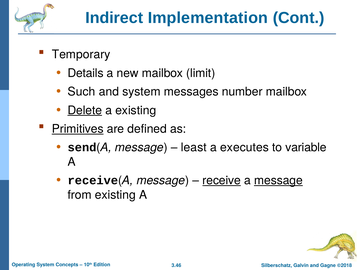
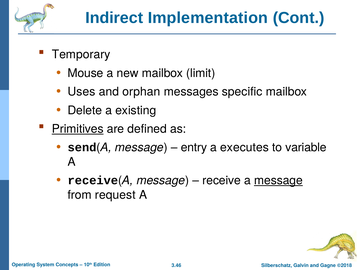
Details: Details -> Mouse (85, 73)
Such: Such -> Uses (82, 92)
and system: system -> orphan (141, 92)
number: number -> specific (242, 92)
Delete underline: present -> none (85, 110)
least: least -> entry (194, 148)
receive underline: present -> none (222, 181)
from existing: existing -> request (115, 195)
